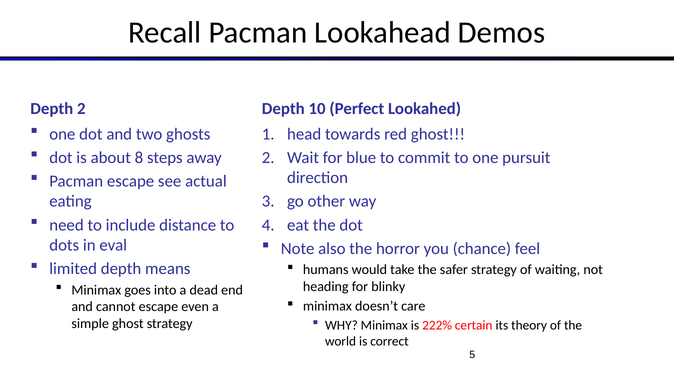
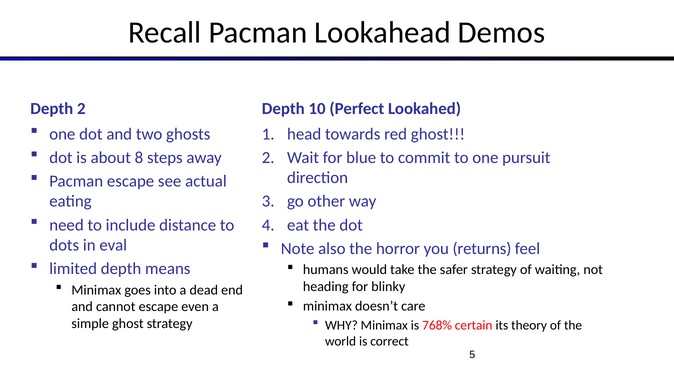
chance: chance -> returns (482, 249)
222%: 222% -> 768% (437, 325)
